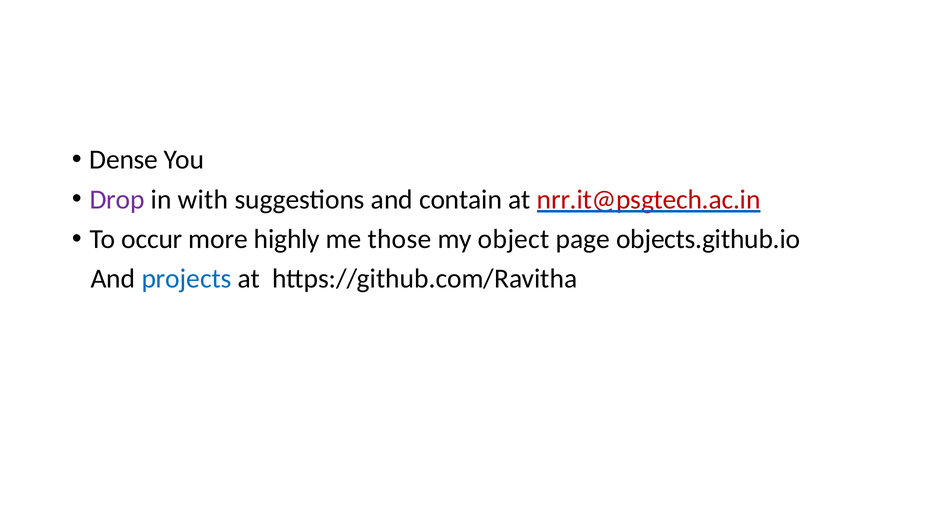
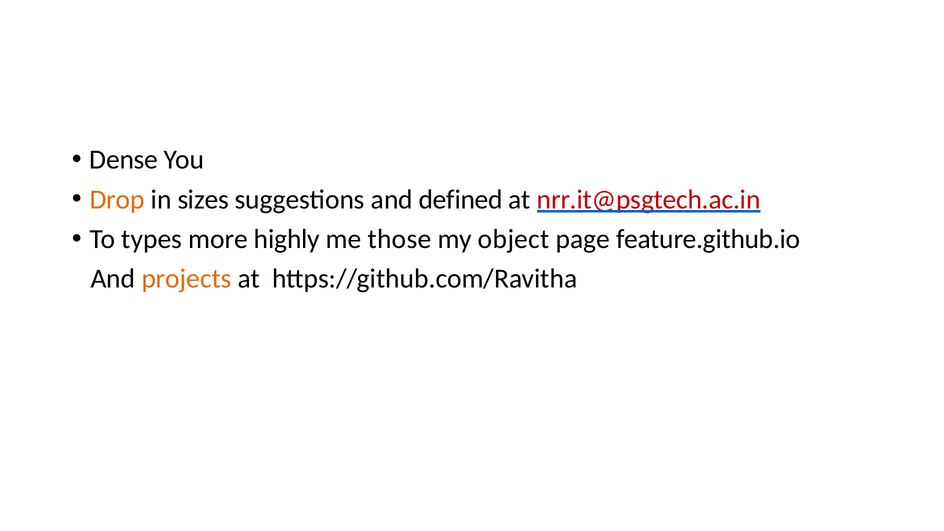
Drop colour: purple -> orange (117, 200)
with: with -> sizes (203, 200)
contain: contain -> defined (461, 200)
occur: occur -> types (152, 239)
objects.github.io: objects.github.io -> feature.github.io (708, 239)
projects colour: blue -> orange (187, 279)
